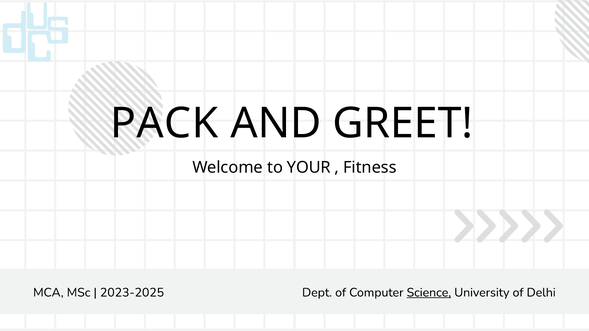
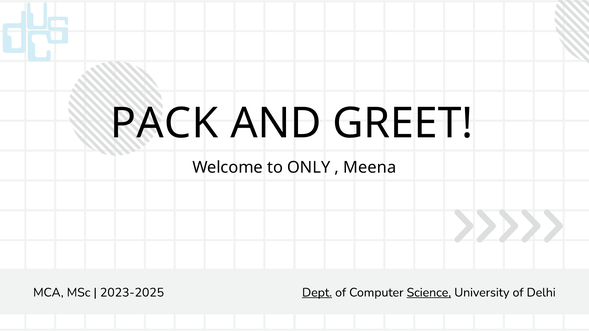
YOUR: YOUR -> ONLY (309, 168)
Fitness: Fitness -> Meena (370, 168)
Dept underline: none -> present (317, 293)
